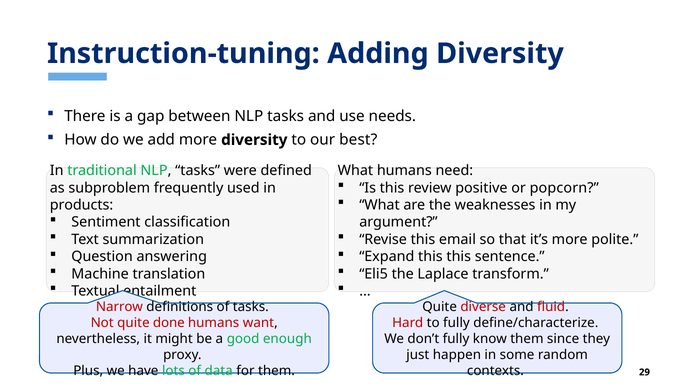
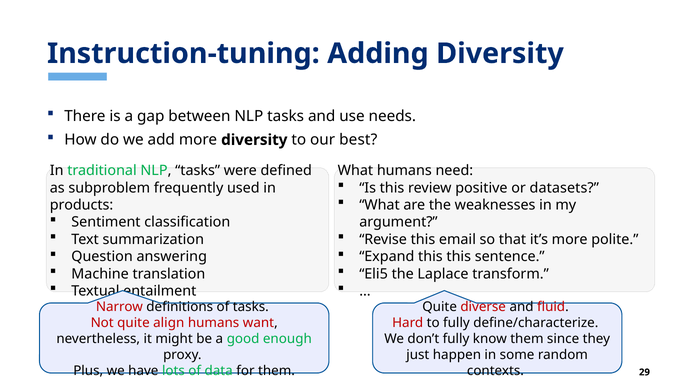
popcorn: popcorn -> datasets (564, 188)
done: done -> align (169, 323)
